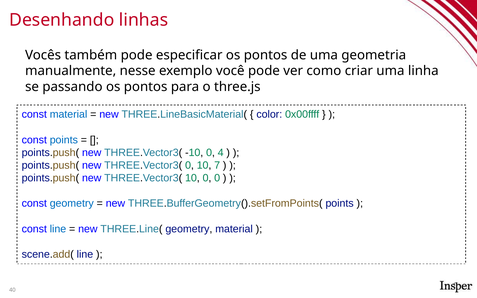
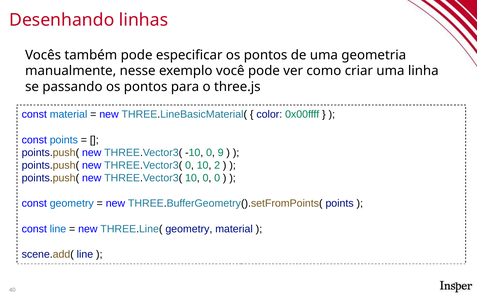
4: 4 -> 9 (221, 153)
7: 7 -> 2 (217, 165)
